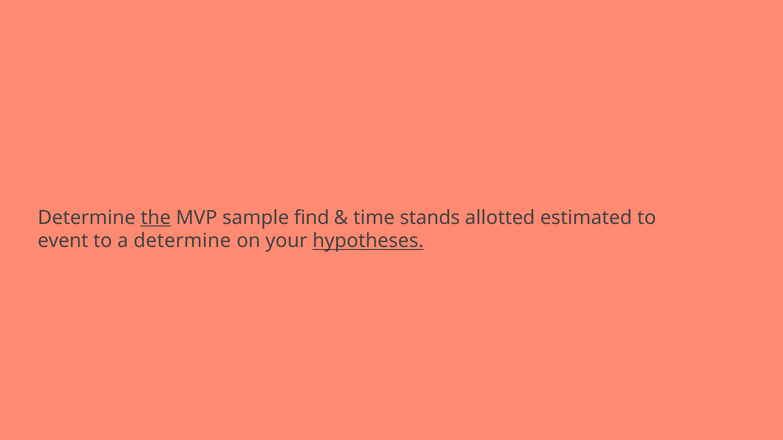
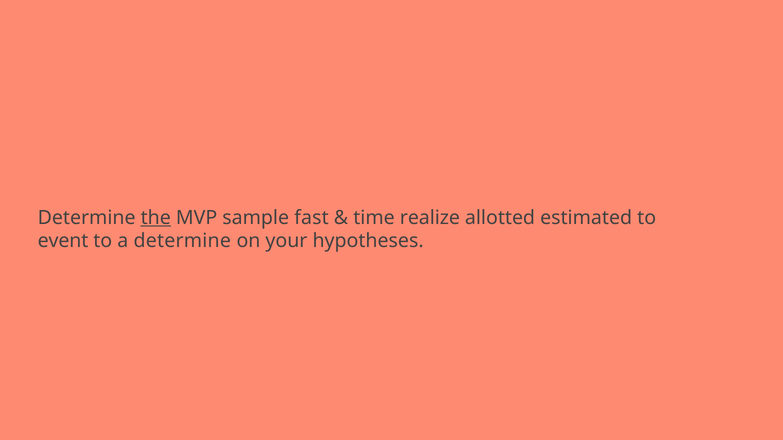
find: find -> fast (311, 218)
stands: stands -> realize (430, 218)
hypotheses underline: present -> none (368, 241)
